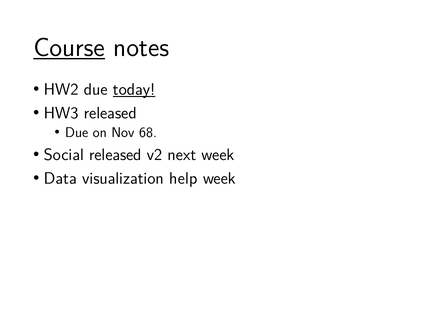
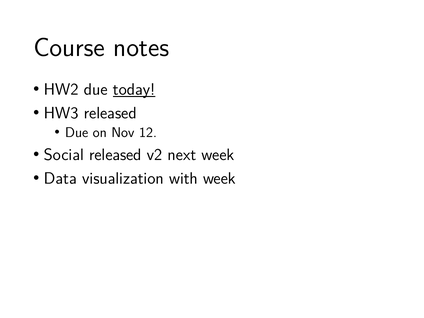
Course underline: present -> none (69, 47)
68: 68 -> 12 (148, 132)
help: help -> with (183, 178)
